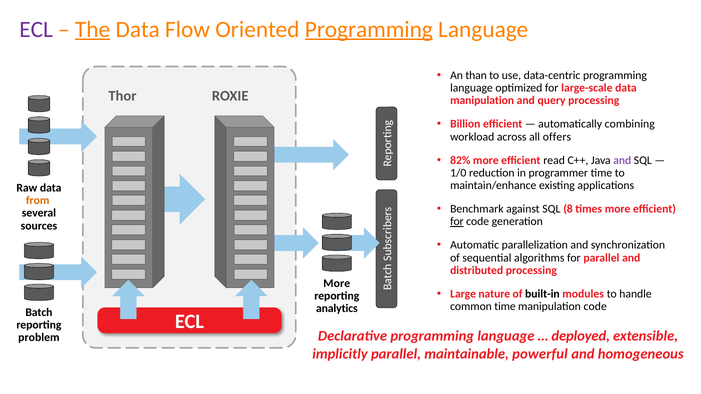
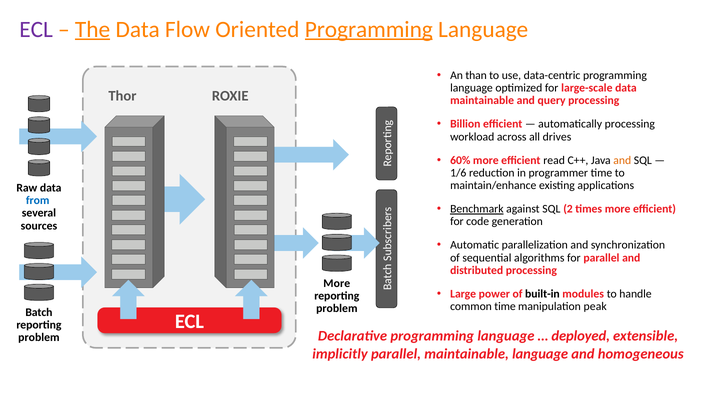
manipulation: manipulation -> maintainable (482, 101)
automatically combining: combining -> processing (630, 124)
offers: offers -> drives (557, 137)
82%: 82% -> 60% (460, 160)
and colour: purple -> orange (622, 160)
1/0: 1/0 -> 1/6 (458, 173)
from colour: orange -> blue (38, 201)
Benchmark underline: none -> present (477, 209)
8: 8 -> 2 (568, 209)
for underline: present -> none (457, 222)
nature: nature -> power (494, 294)
manipulation code: code -> peak (595, 307)
analytics: analytics -> problem (337, 309)
maintainable powerful: powerful -> language (540, 354)
